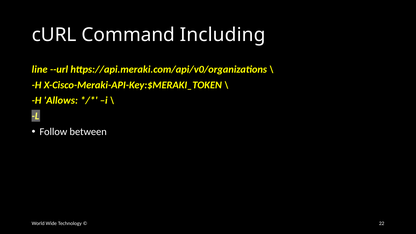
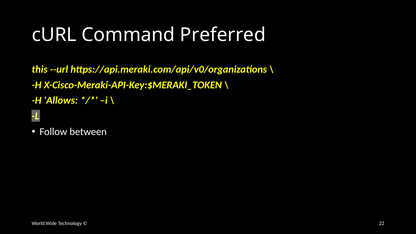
Including: Including -> Preferred (223, 35)
line: line -> this (40, 69)
